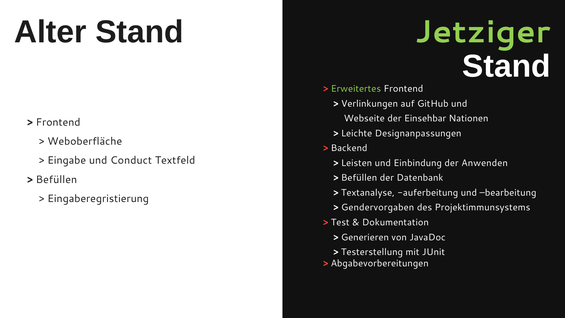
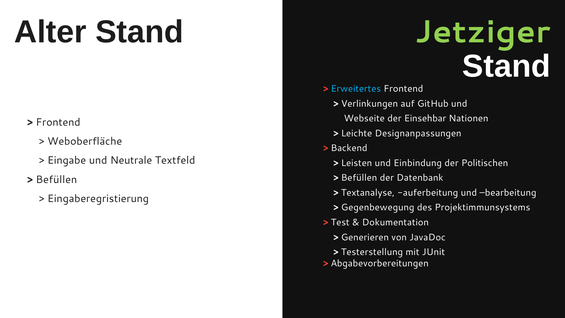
Erweitertes colour: light green -> light blue (356, 89)
Conduct: Conduct -> Neutrale (131, 160)
Anwenden: Anwenden -> Politischen (485, 163)
Gendervorgaben: Gendervorgaben -> Gegenbewegung (378, 207)
